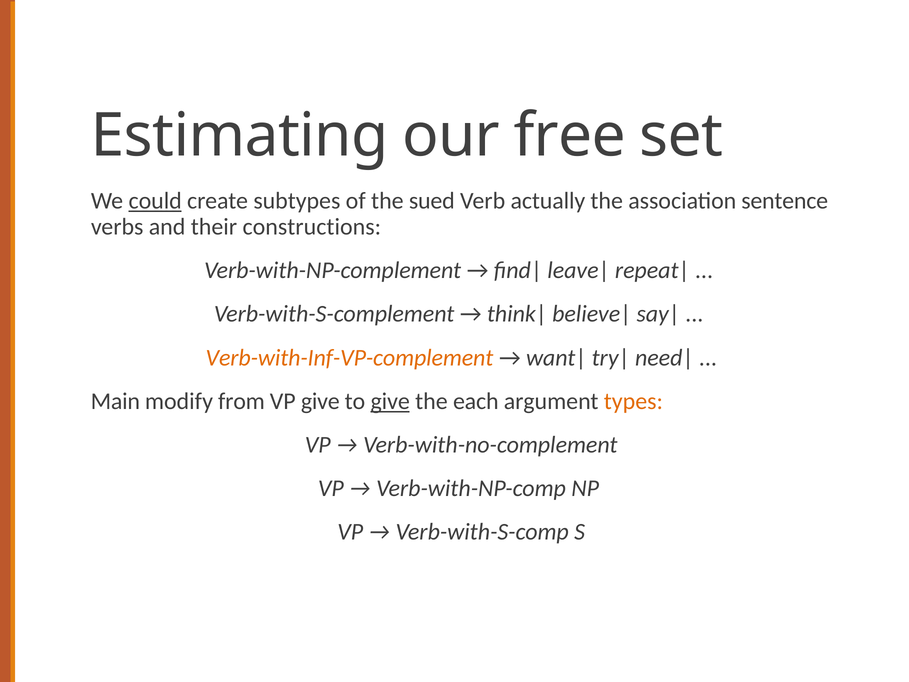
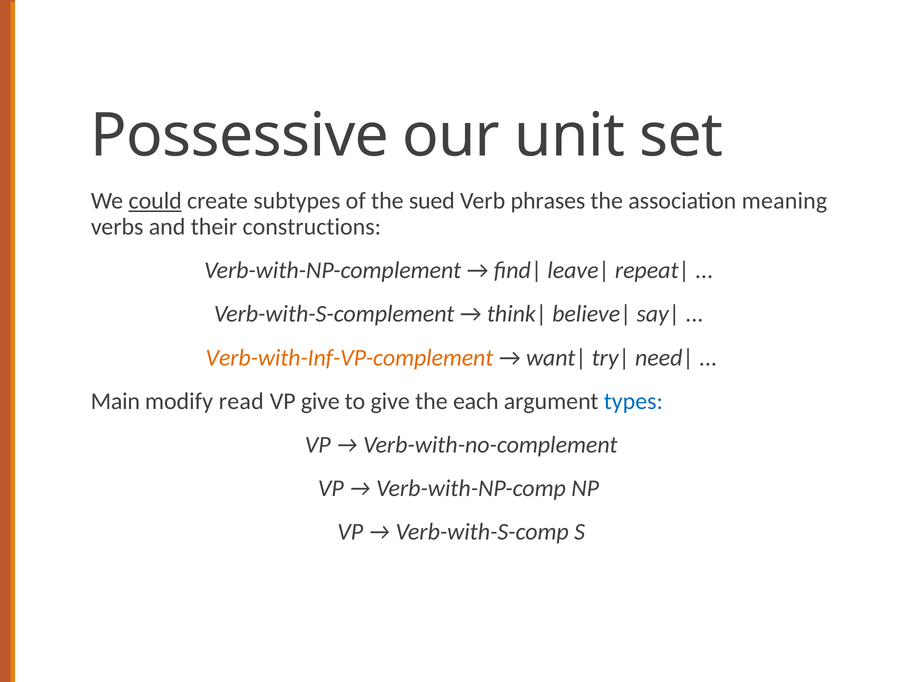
Estimating: Estimating -> Possessive (240, 136)
free: free -> unit (570, 136)
actually: actually -> phrases (548, 201)
sentence: sentence -> meaning (784, 201)
from: from -> read (241, 401)
give underline: present -> none (390, 401)
types colour: orange -> blue (633, 401)
